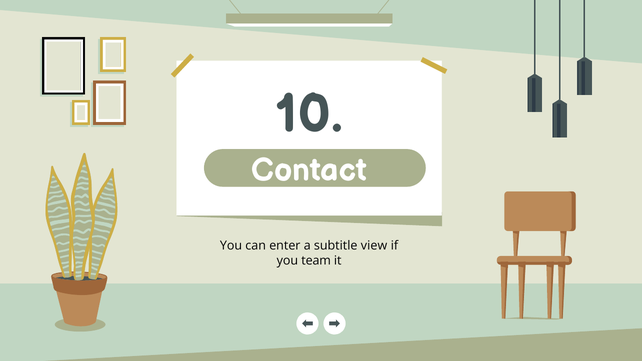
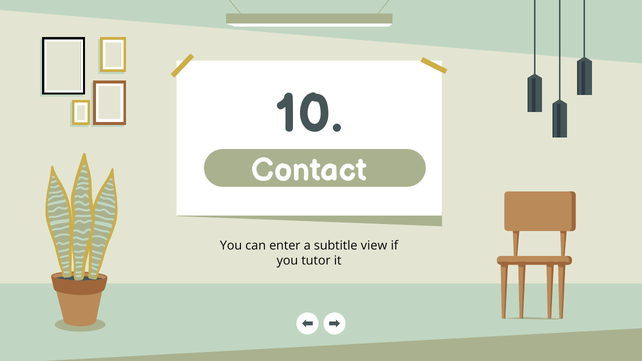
team: team -> tutor (316, 261)
